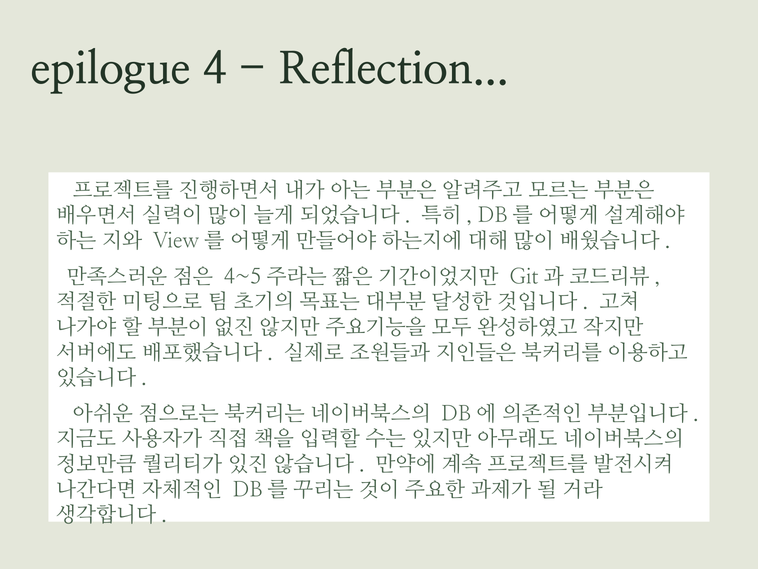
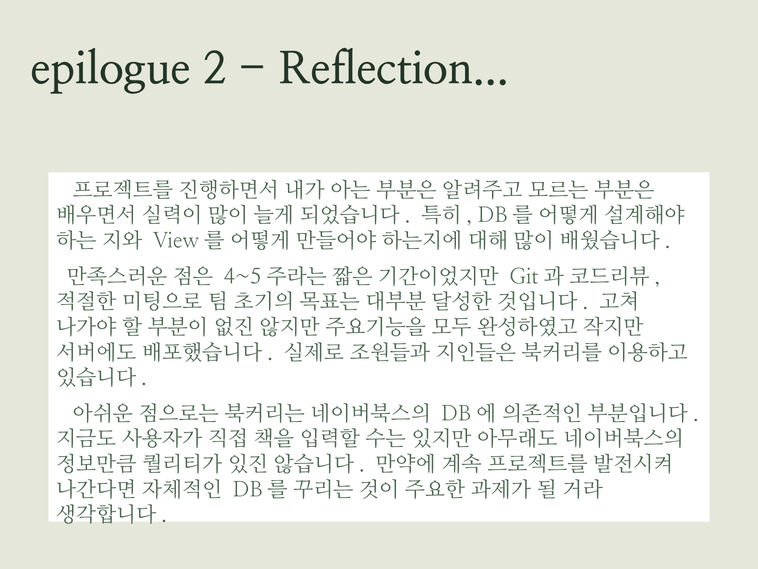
4: 4 -> 2 (215, 69)
